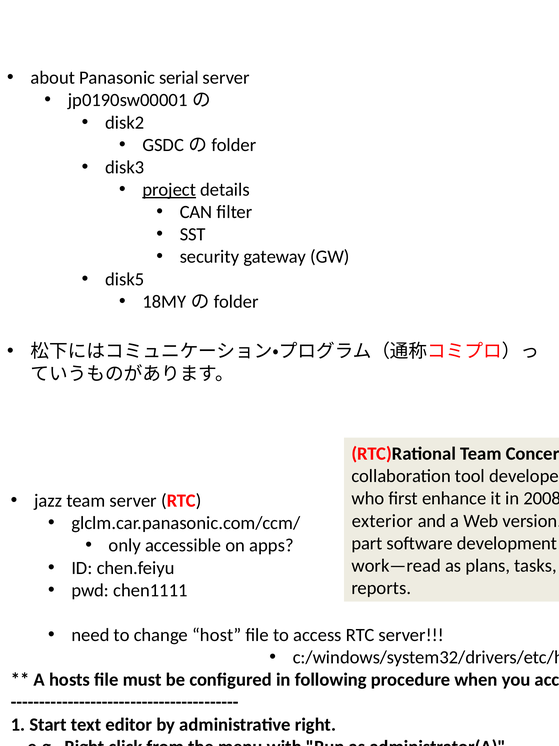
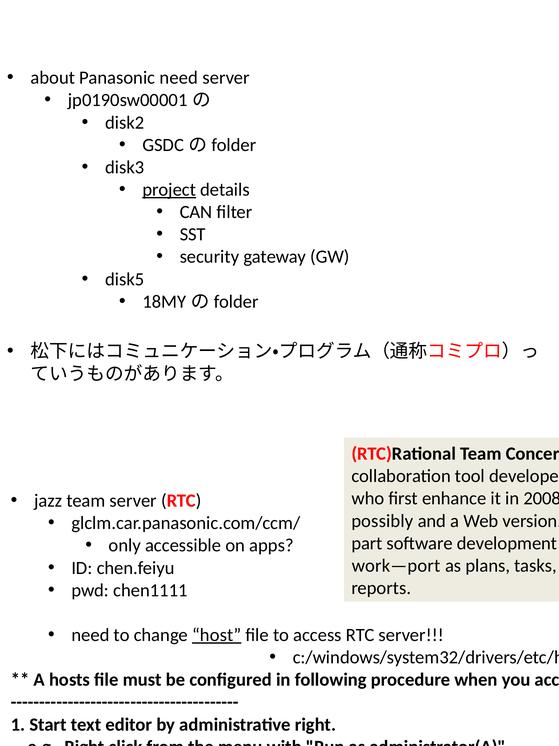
Panasonic serial: serial -> need (179, 78)
exterior: exterior -> possibly (382, 520)
work—read: work—read -> work—port (396, 565)
host underline: none -> present (217, 634)
